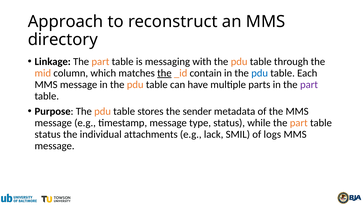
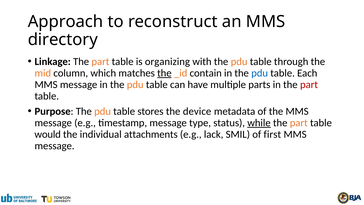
messaging: messaging -> organizing (167, 62)
part colour: purple -> red (309, 84)
sender: sender -> device (197, 111)
while underline: none -> present (259, 123)
status: status -> would (48, 134)
logs: logs -> first (272, 134)
